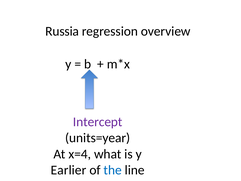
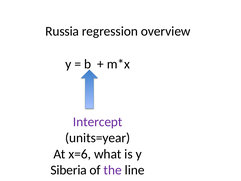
x=4: x=4 -> x=6 (80, 154)
Earlier: Earlier -> Siberia (69, 170)
the colour: blue -> purple (113, 170)
